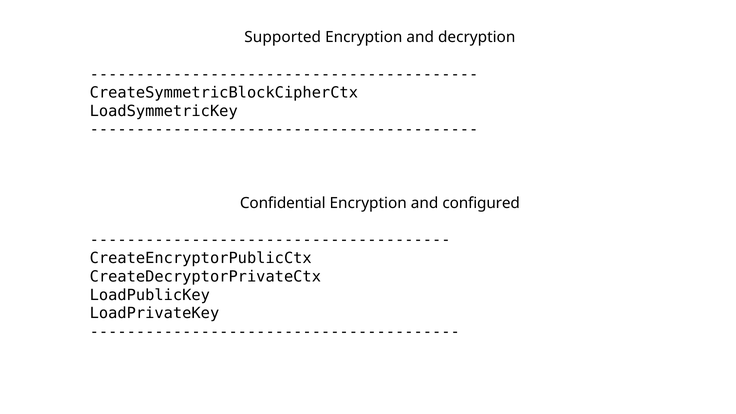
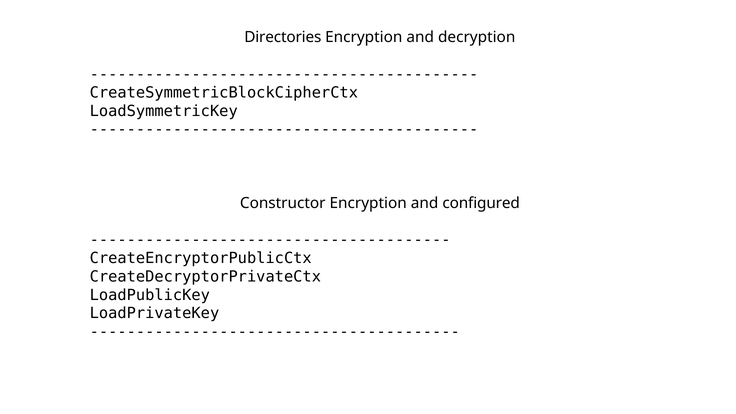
Supported: Supported -> Directories (283, 37)
Confidential: Confidential -> Constructor (283, 203)
